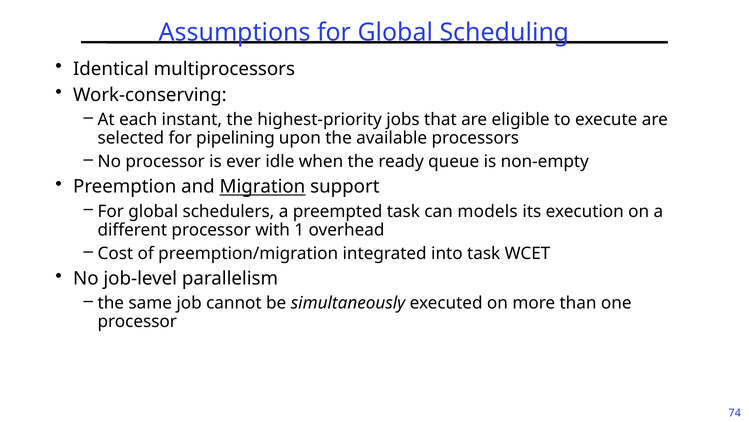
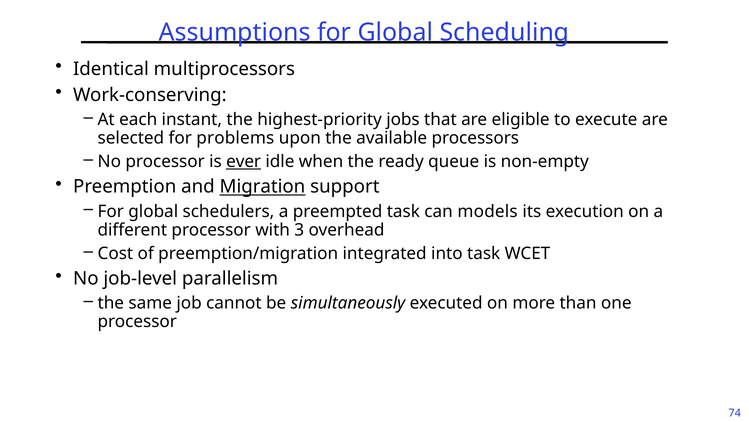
pipelining: pipelining -> problems (235, 138)
ever underline: none -> present (244, 161)
1: 1 -> 3 (299, 230)
